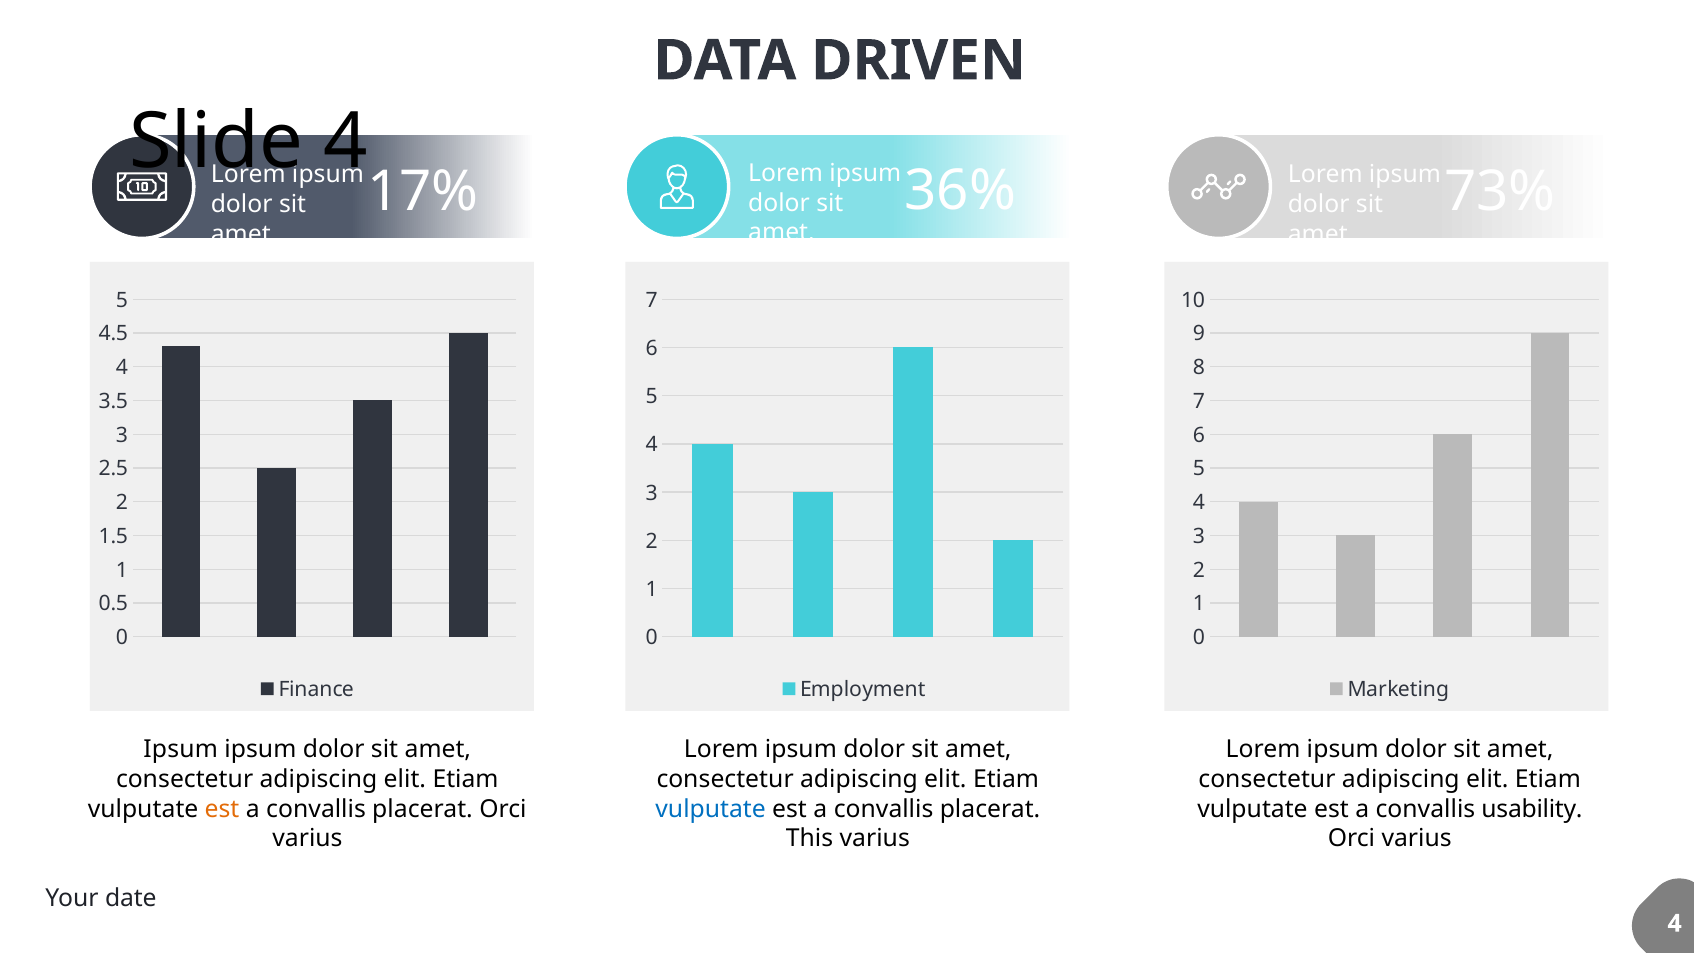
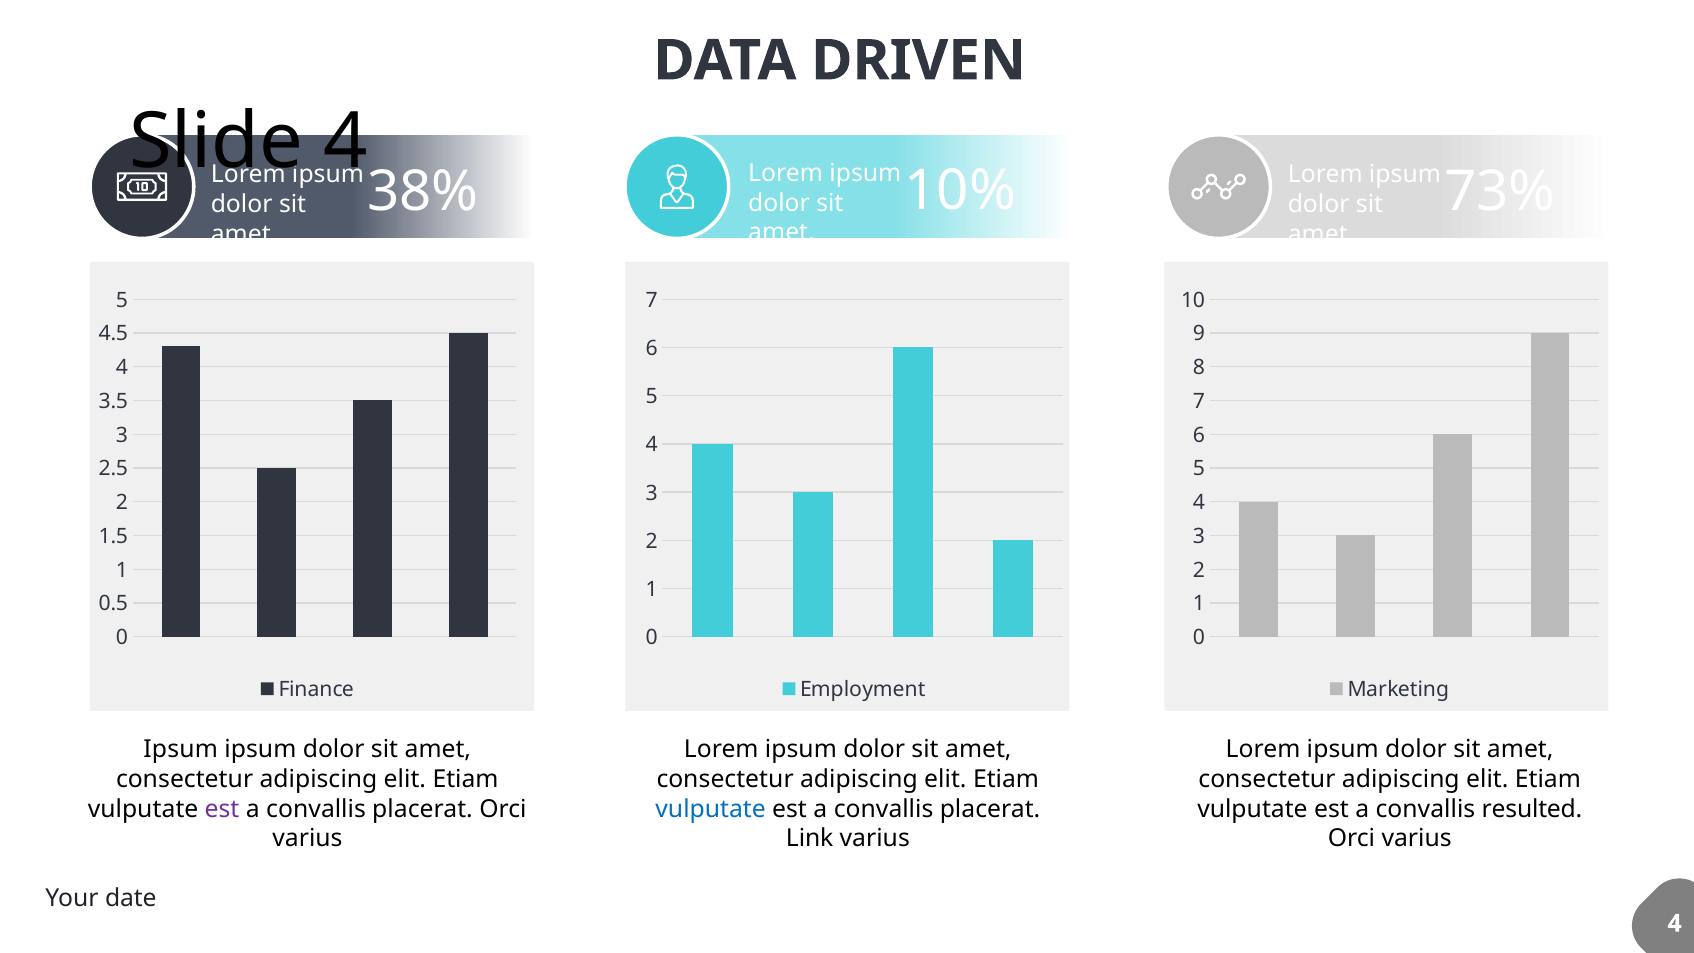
36%: 36% -> 10% (960, 191)
17%: 17% -> 38% (423, 192)
est colour: orange -> purple (222, 809)
usability: usability -> resulted (1532, 809)
This: This -> Link (810, 839)
